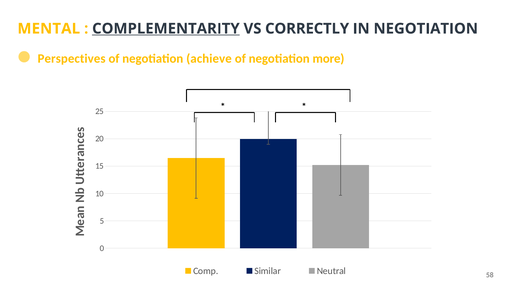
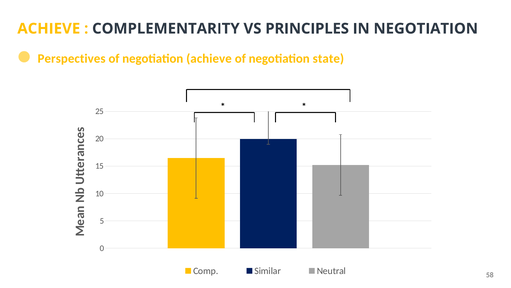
MENTAL: MENTAL -> ACHIEVE (49, 29)
COMPLEMENTARITY underline: present -> none (166, 29)
CORRECTLY: CORRECTLY -> PRINCIPLES (307, 29)
more: more -> state (328, 58)
